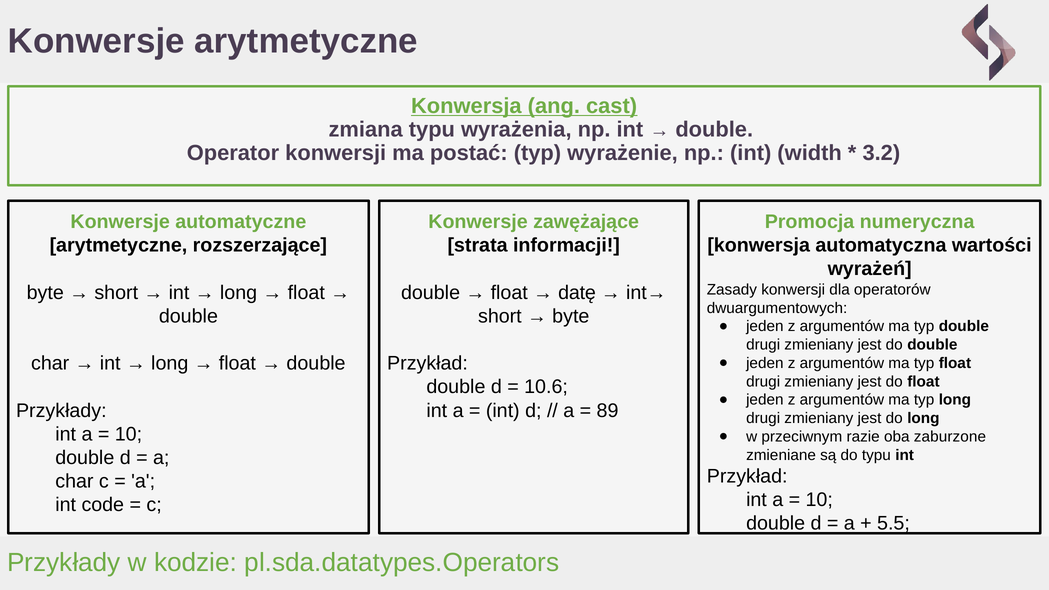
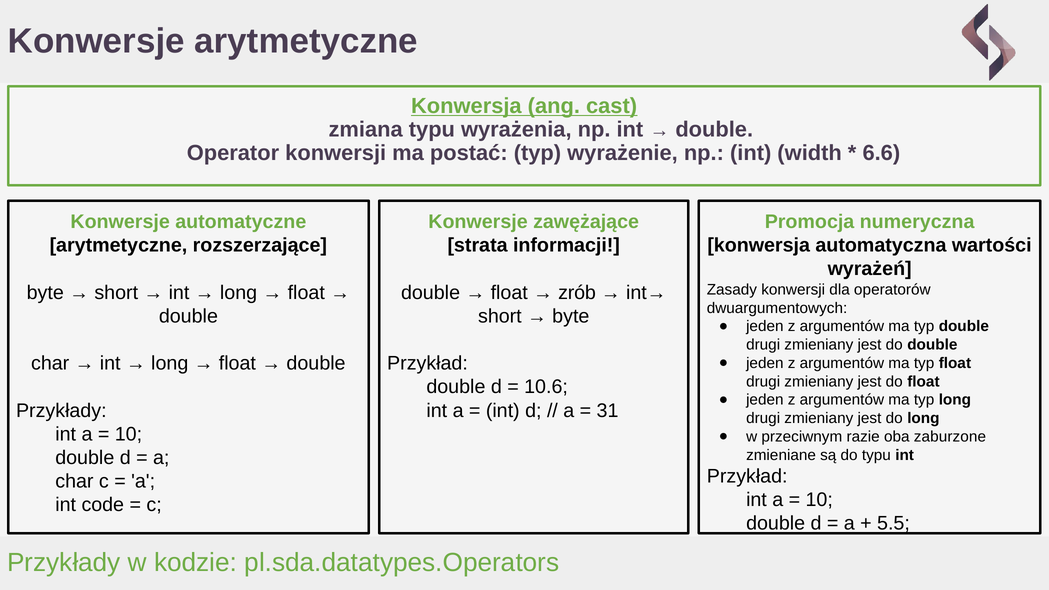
3.2: 3.2 -> 6.6 (881, 153)
datę: datę -> zrób (577, 293)
89: 89 -> 31 (608, 411)
